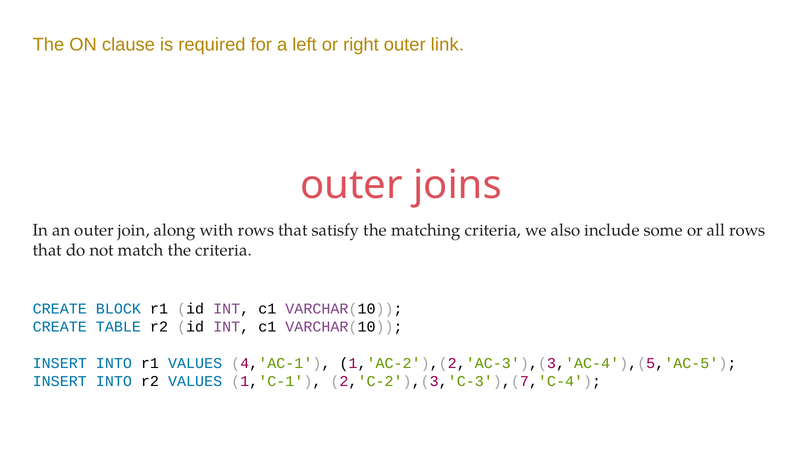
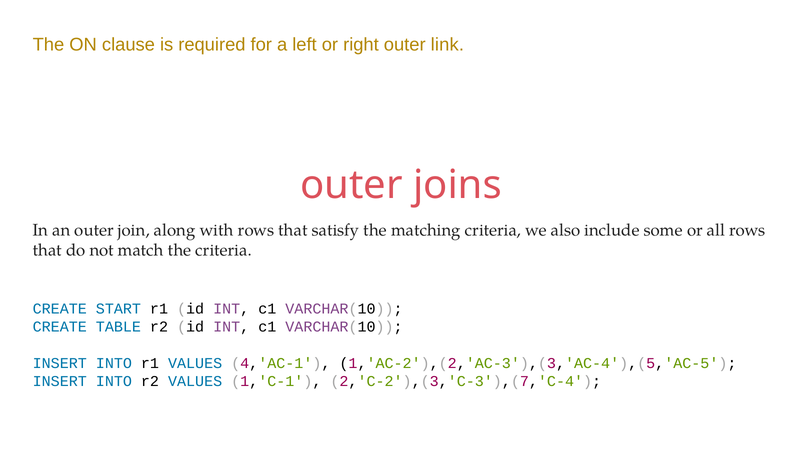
BLOCK: BLOCK -> START (118, 309)
